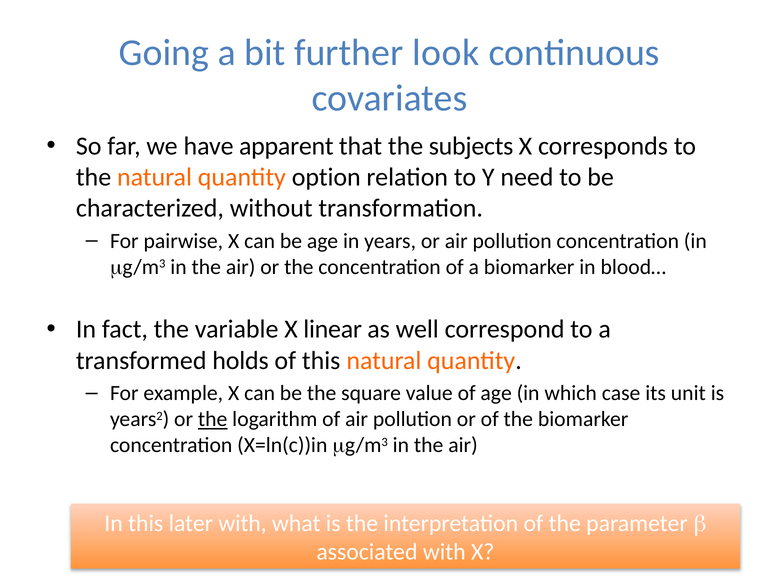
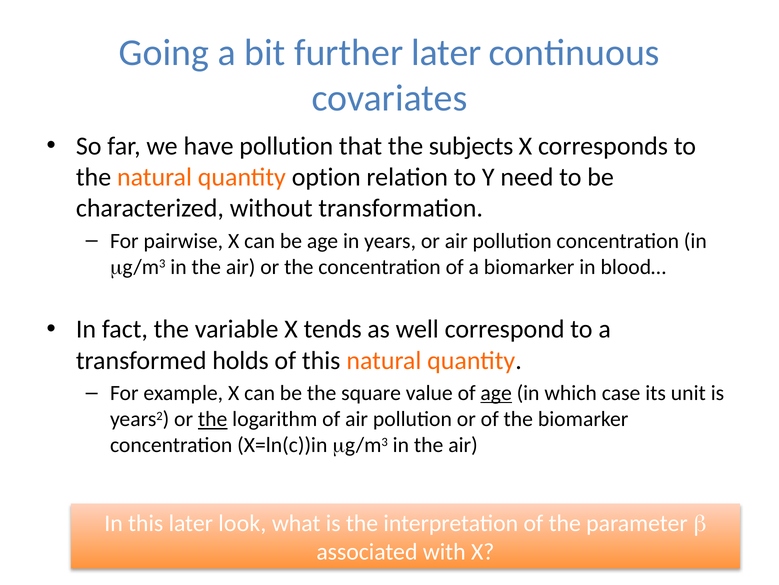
further look: look -> later (446, 53)
have apparent: apparent -> pollution (286, 146)
linear: linear -> tends (333, 329)
age underline: none -> present (496, 393)
later with: with -> look (242, 523)
